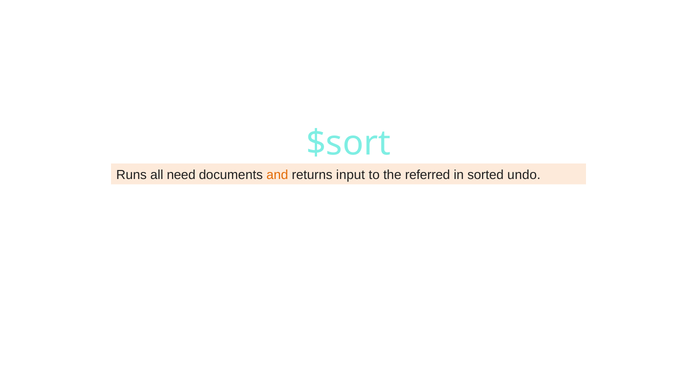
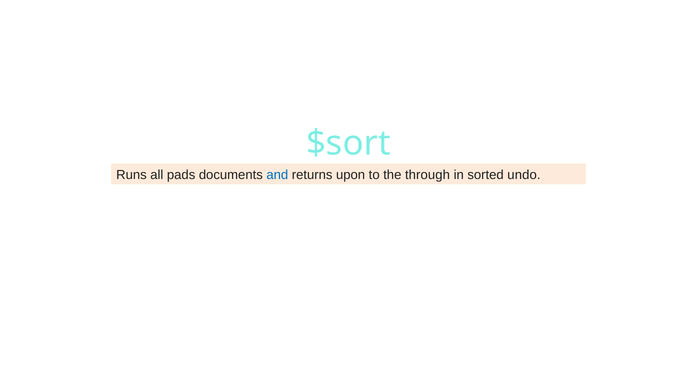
need: need -> pads (181, 175)
and colour: orange -> blue (277, 175)
input: input -> upon (351, 175)
referred: referred -> through (427, 175)
